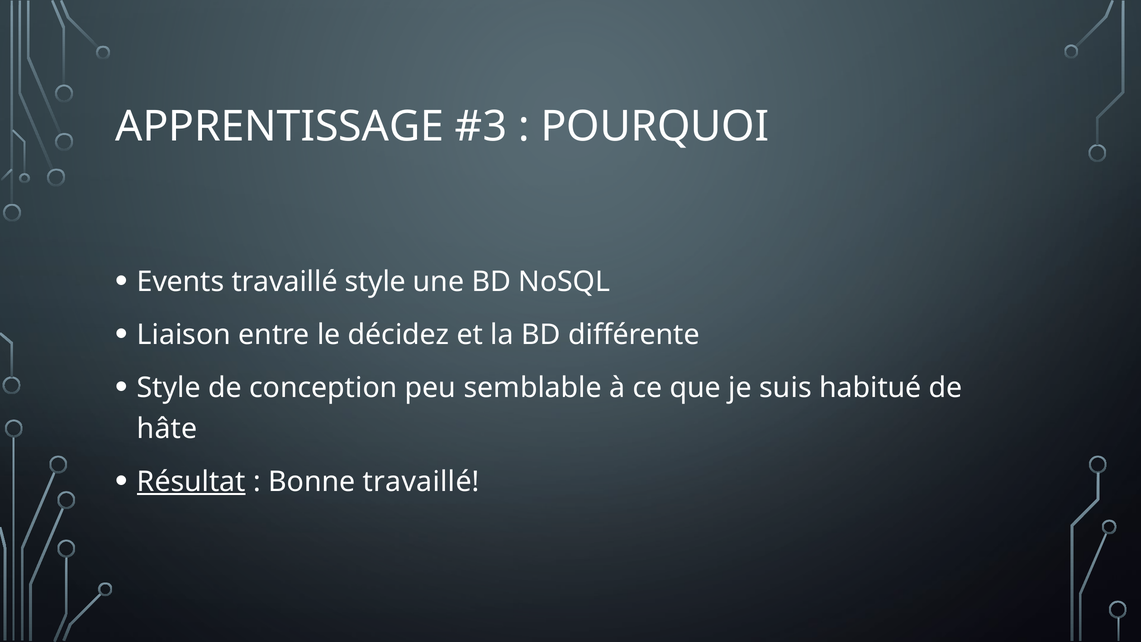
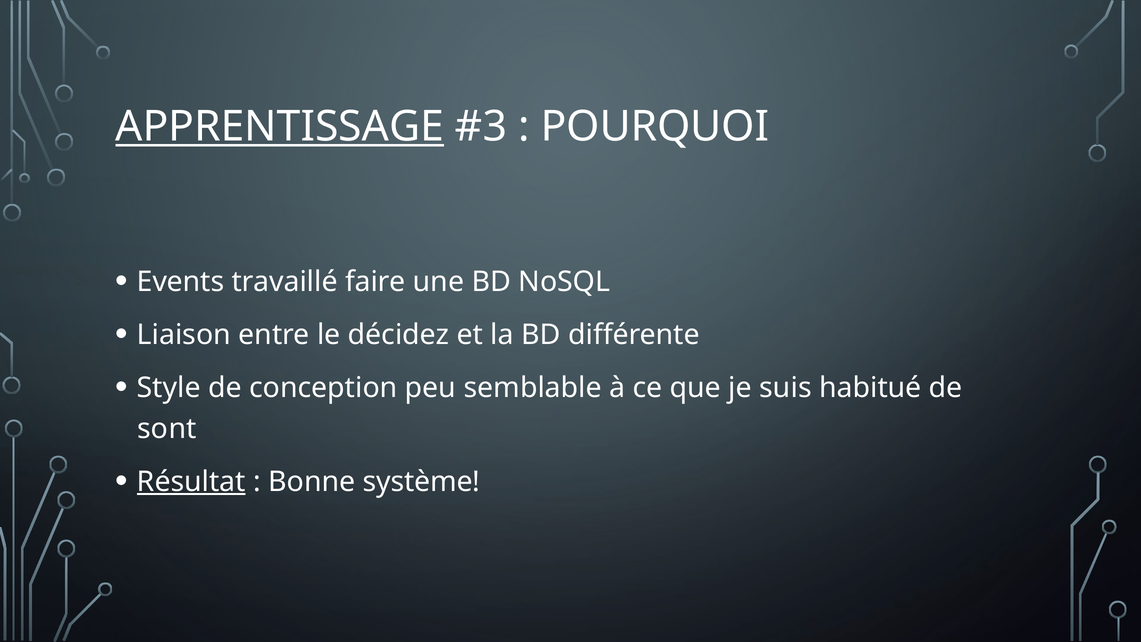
APPRENTISSAGE underline: none -> present (280, 127)
travaillé style: style -> faire (375, 282)
hâte: hâte -> sont (167, 429)
Bonne travaillé: travaillé -> système (421, 482)
